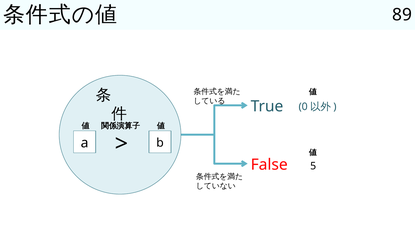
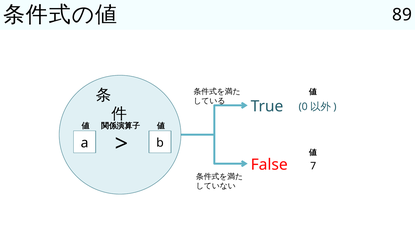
5: 5 -> 7 (313, 167)
